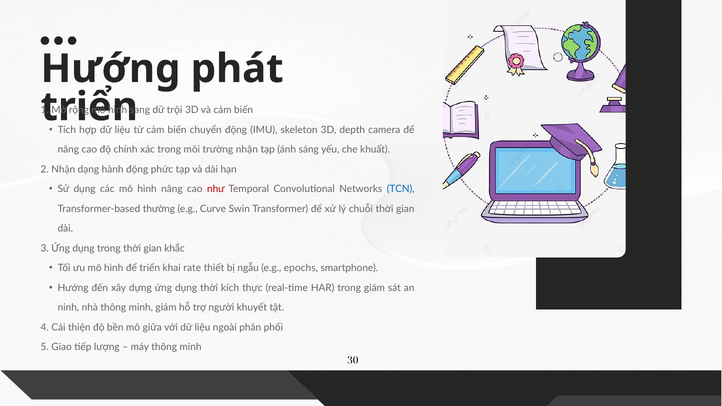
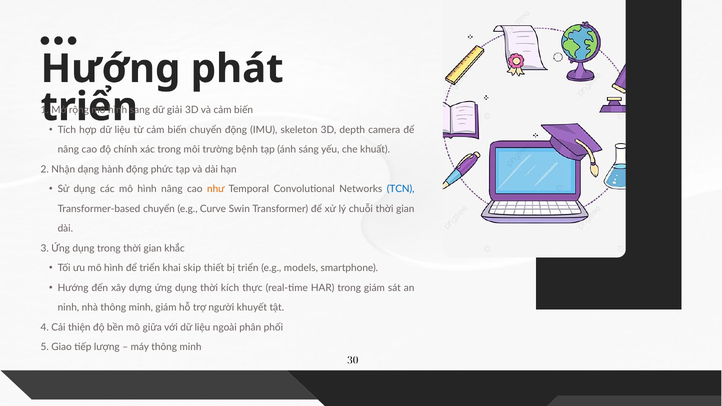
trội: trội -> giải (175, 110)
trường nhận: nhận -> bệnh (247, 150)
như colour: red -> orange (216, 189)
Transformer-based thường: thường -> chuyển (159, 209)
rate: rate -> skip (192, 268)
bị ngẫu: ngẫu -> triển (248, 268)
epochs: epochs -> models (301, 268)
